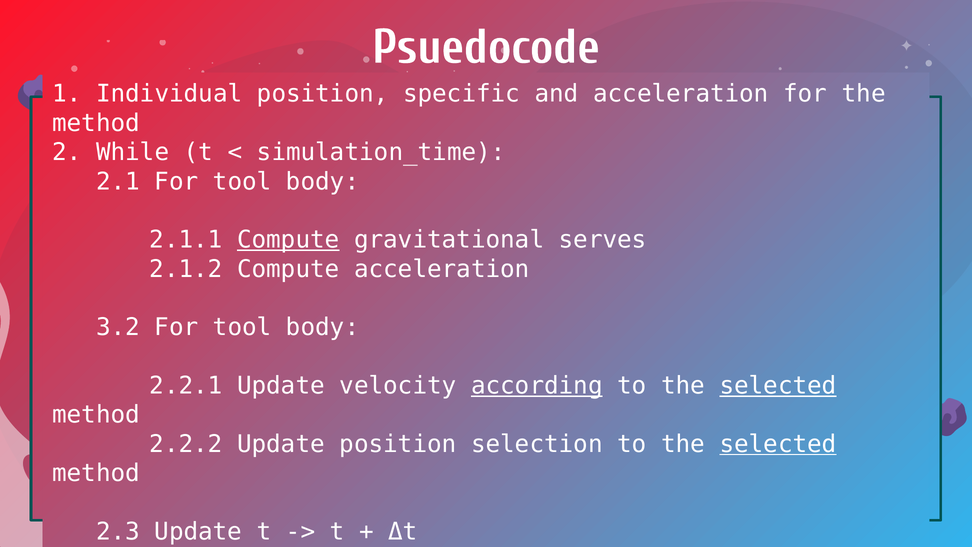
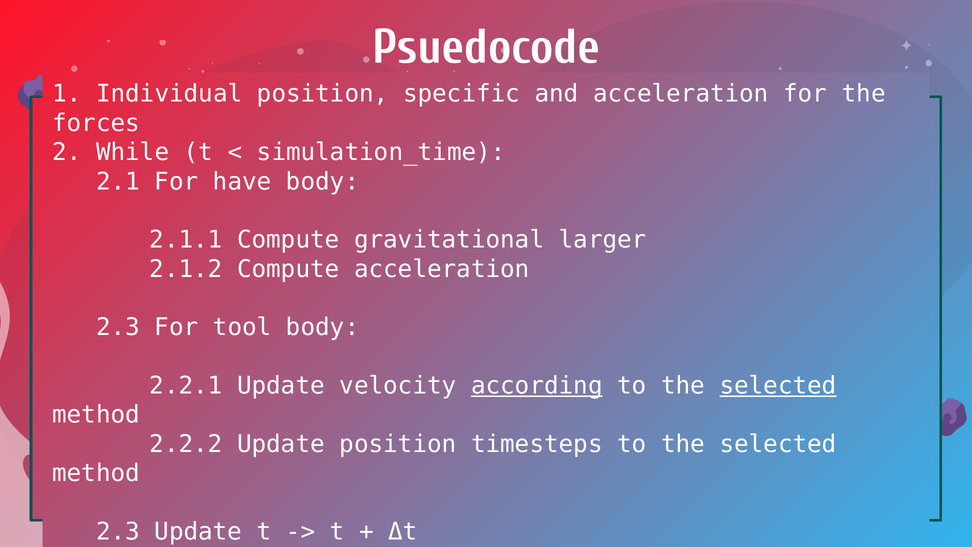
method: method -> forces (96, 123)
2.1 For tool: tool -> have (242, 181)
Compute underline: present -> none (288, 240)
serves: serves -> larger (603, 240)
3.2: 3.2 -> 2.3 (118, 327)
selection: selection -> timesteps (537, 444)
selected underline: present -> none (778, 444)
